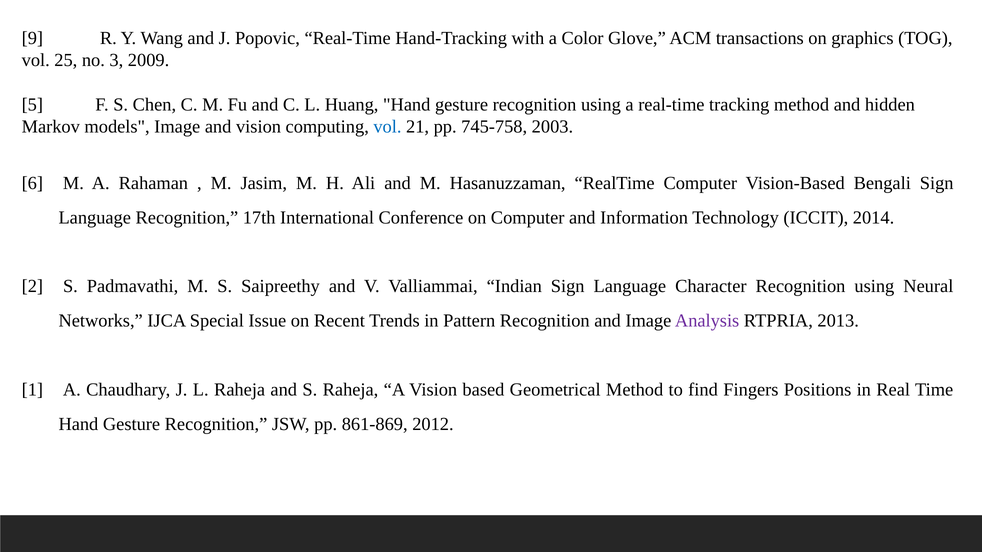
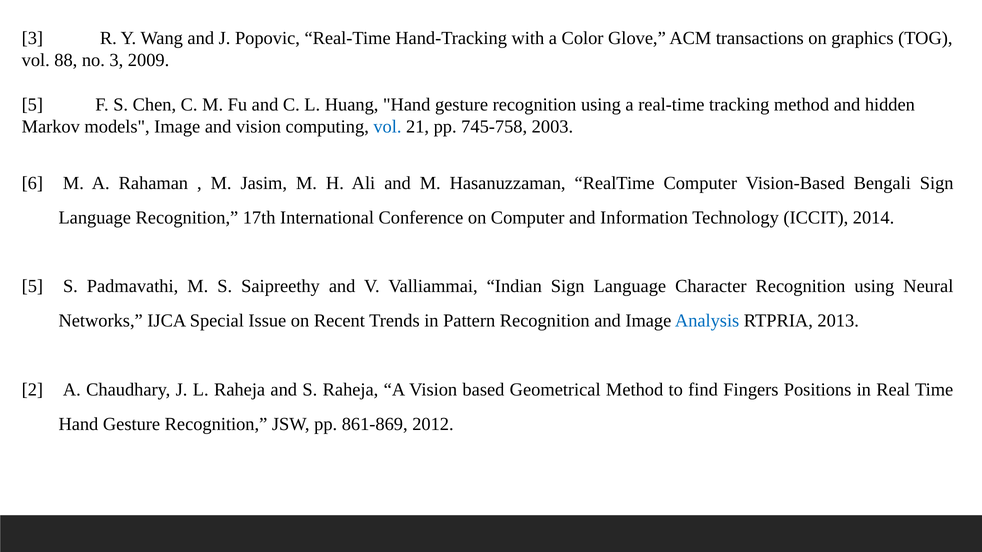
9: 9 -> 3 (32, 38)
25: 25 -> 88 (66, 60)
2: 2 -> 5 (32, 287)
Analysis colour: purple -> blue (707, 321)
1: 1 -> 2 (32, 390)
